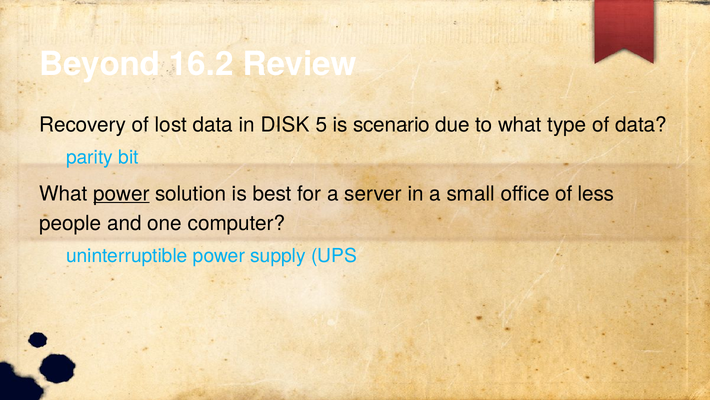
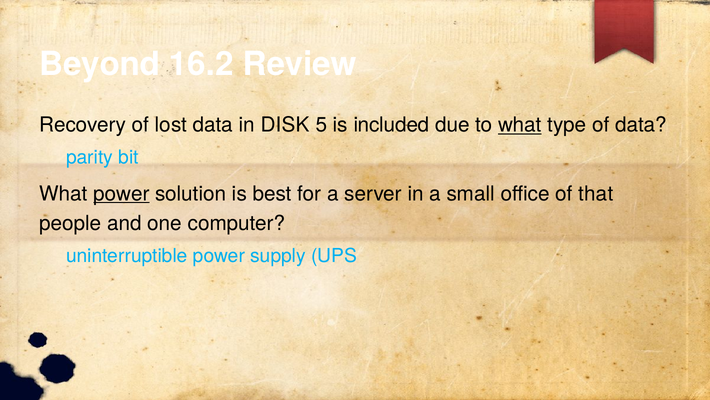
scenario: scenario -> included (392, 125)
what underline: none -> present (520, 125)
less: less -> that (596, 193)
